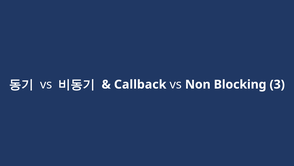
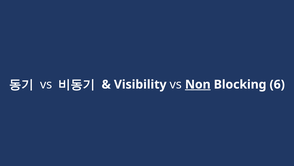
Callback: Callback -> Visibility (140, 84)
Non underline: none -> present (198, 84)
3: 3 -> 6 (277, 84)
